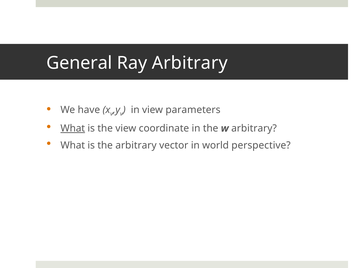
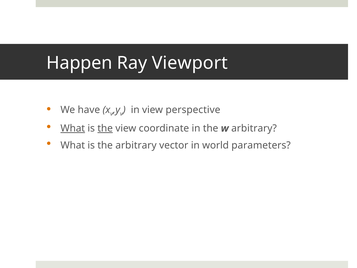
General: General -> Happen (79, 63)
Ray Arbitrary: Arbitrary -> Viewport (190, 63)
parameters: parameters -> perspective (193, 110)
the underline: none -> present (105, 128)
perspective: perspective -> parameters (261, 145)
